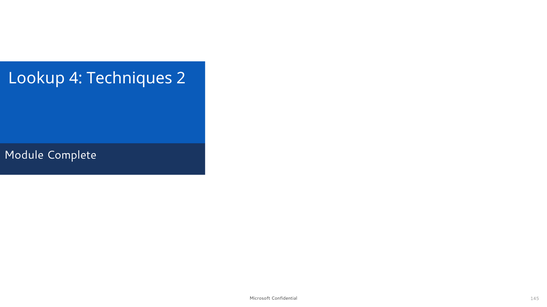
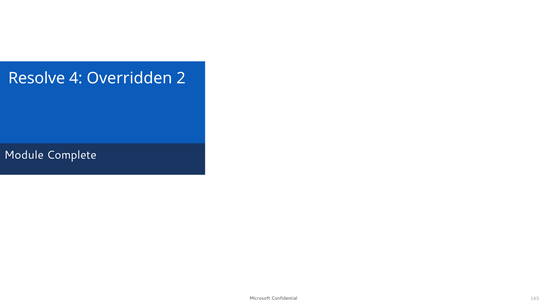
Lookup: Lookup -> Resolve (37, 78)
Techniques: Techniques -> Overridden (129, 78)
